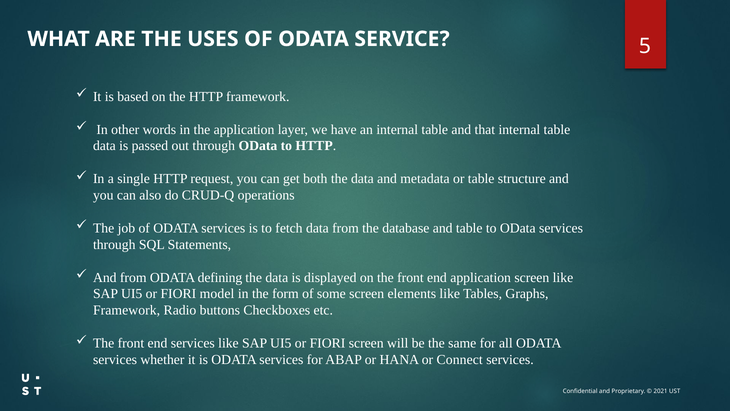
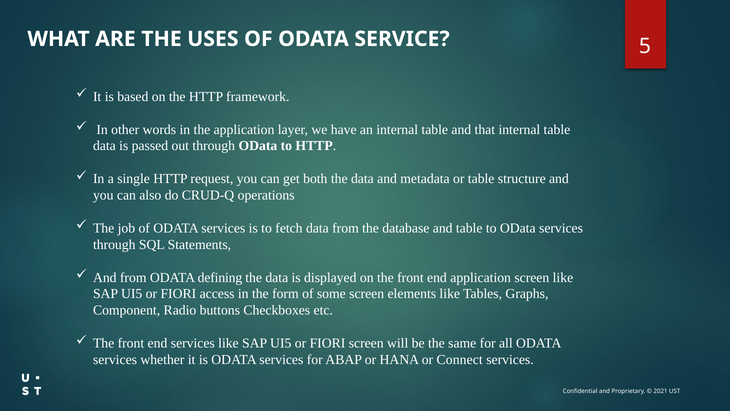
model: model -> access (217, 294)
Framework: Framework -> Component (127, 310)
